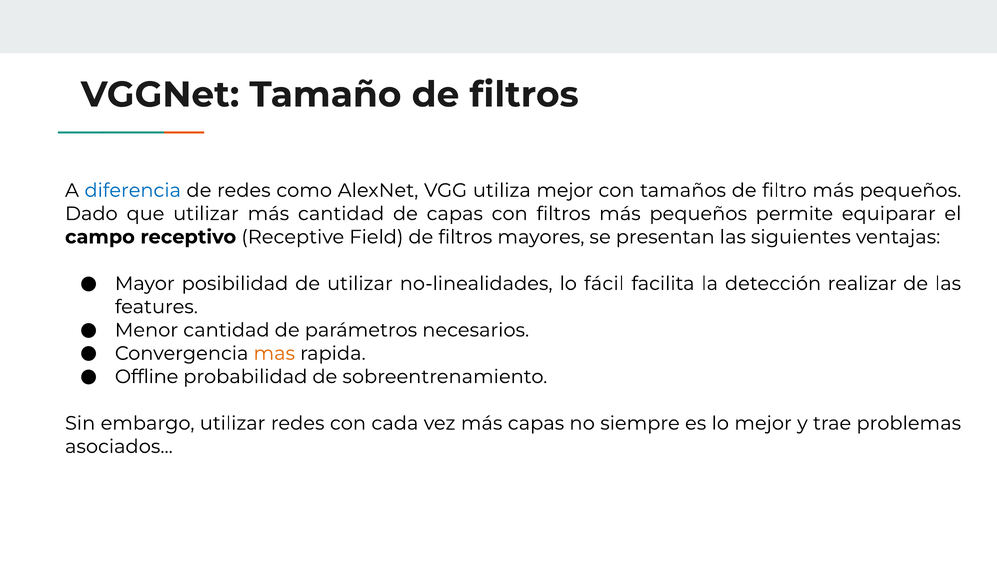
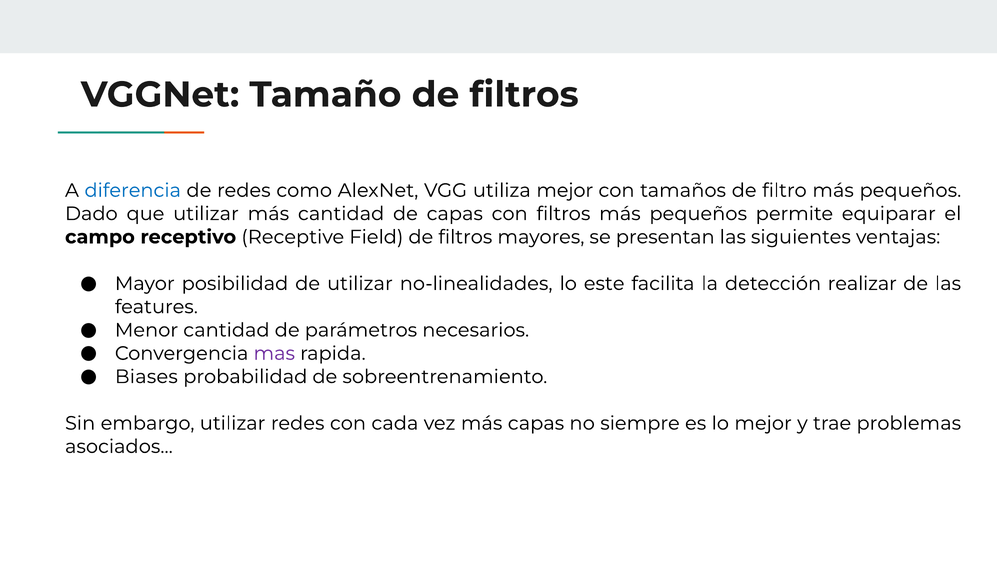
fácil: fácil -> este (604, 283)
mas colour: orange -> purple (274, 353)
Offline: Offline -> Biases (146, 377)
